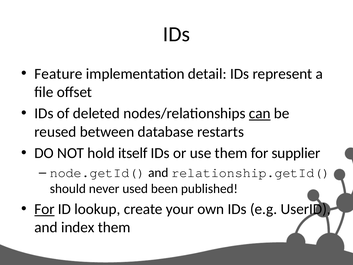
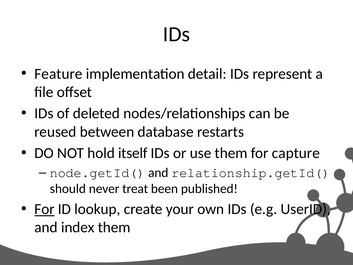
can underline: present -> none (260, 113)
supplier: supplier -> capture (296, 153)
used: used -> treat (135, 189)
